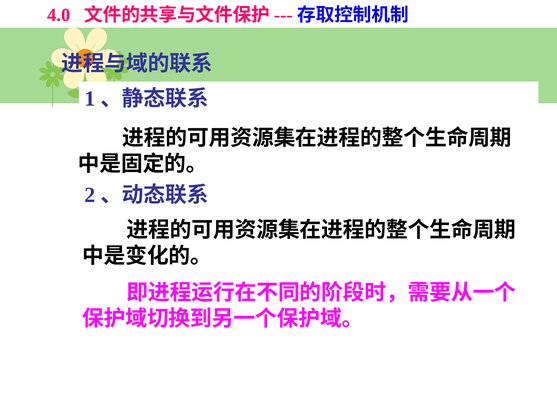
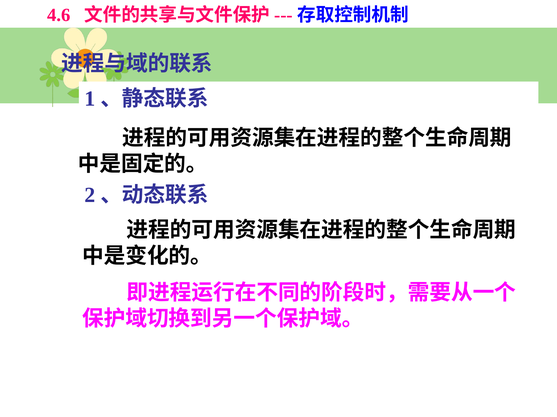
4.0: 4.0 -> 4.6 (59, 15)
